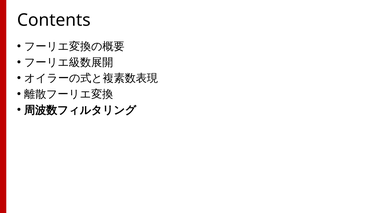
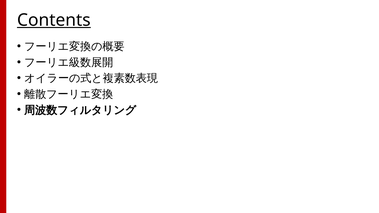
Contents underline: none -> present (54, 20)
